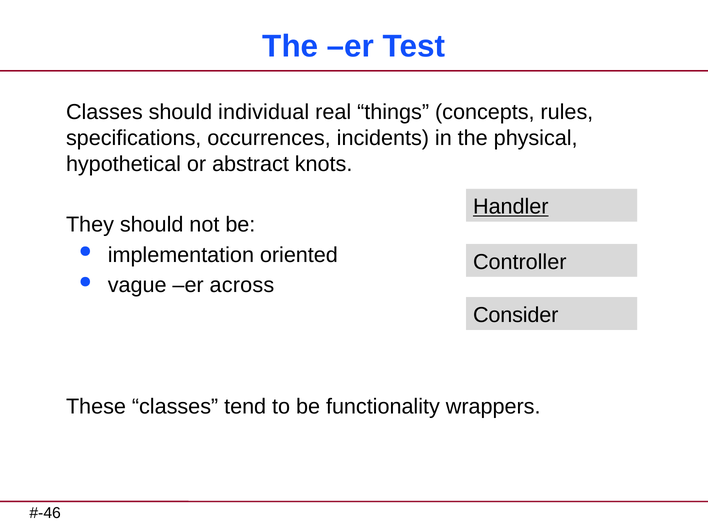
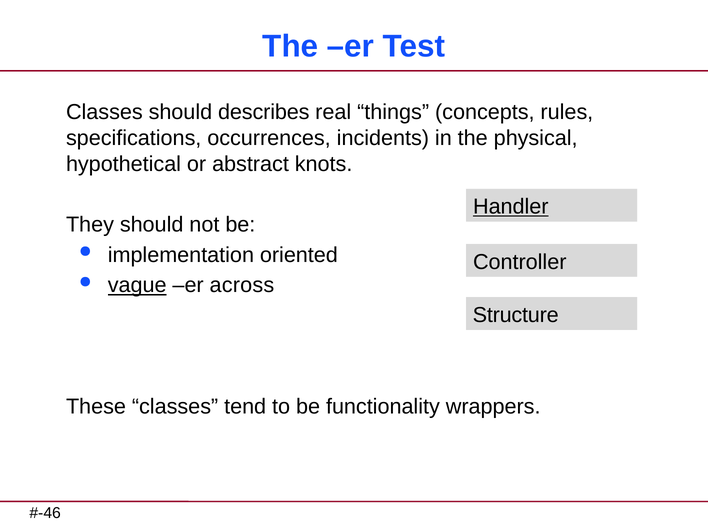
individual: individual -> describes (264, 112)
vague underline: none -> present (137, 285)
Consider: Consider -> Structure (516, 315)
